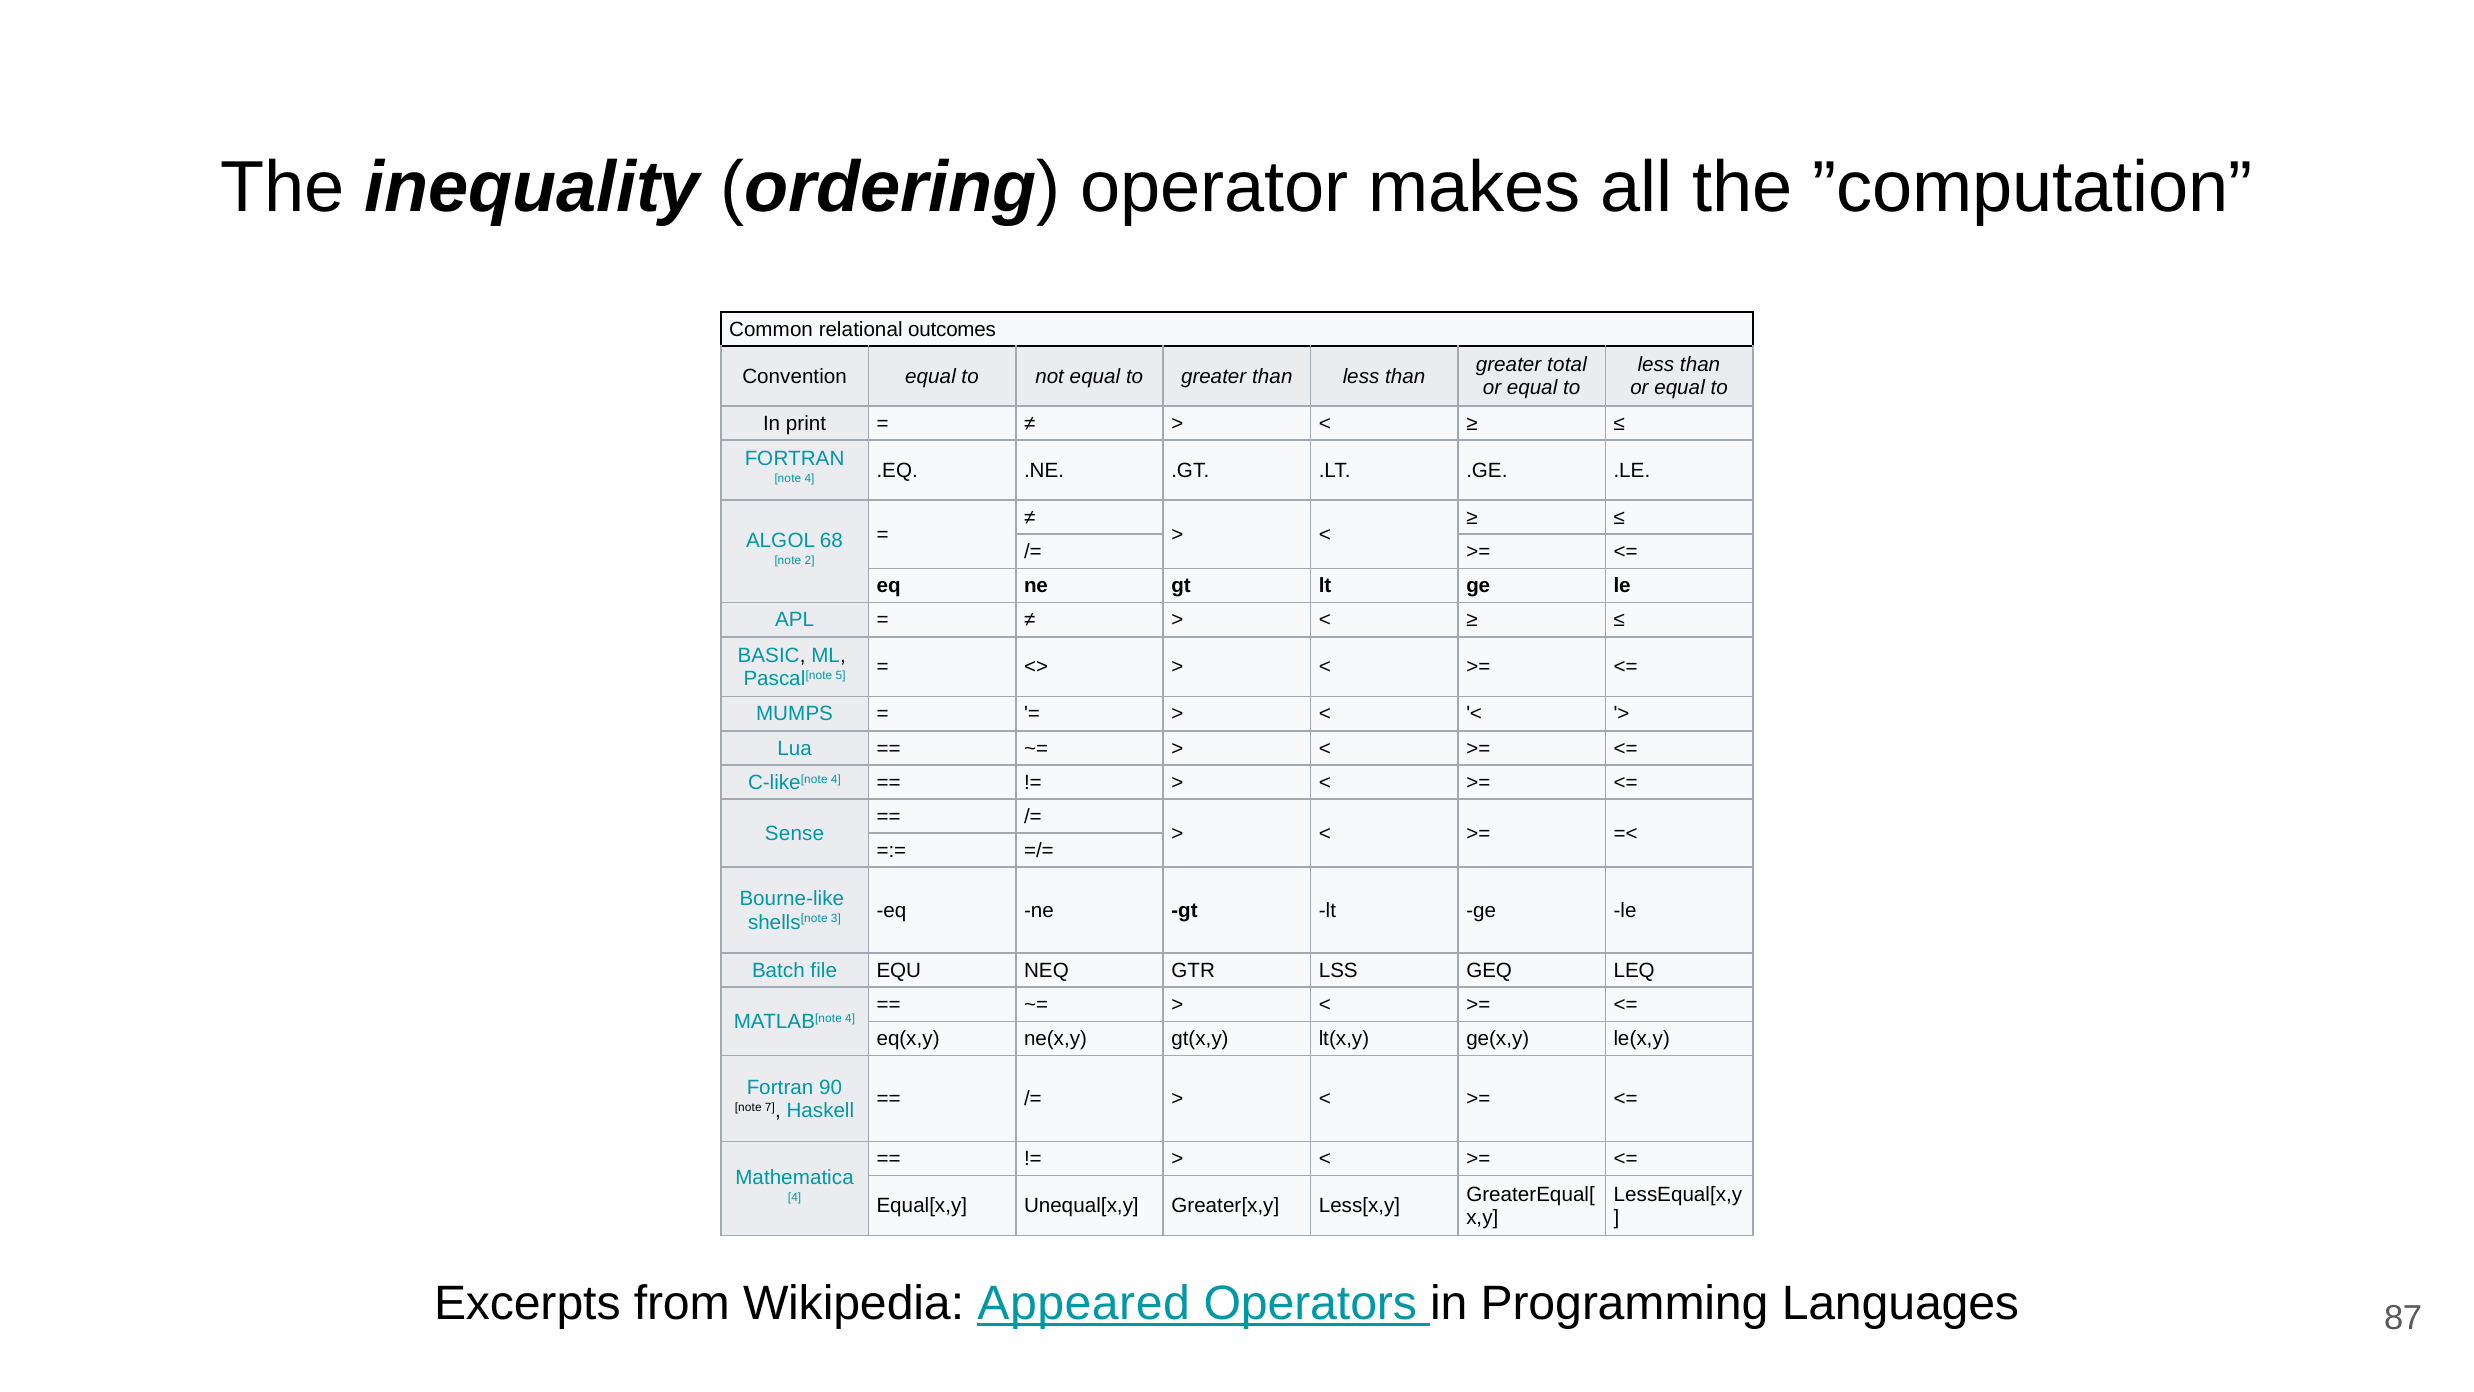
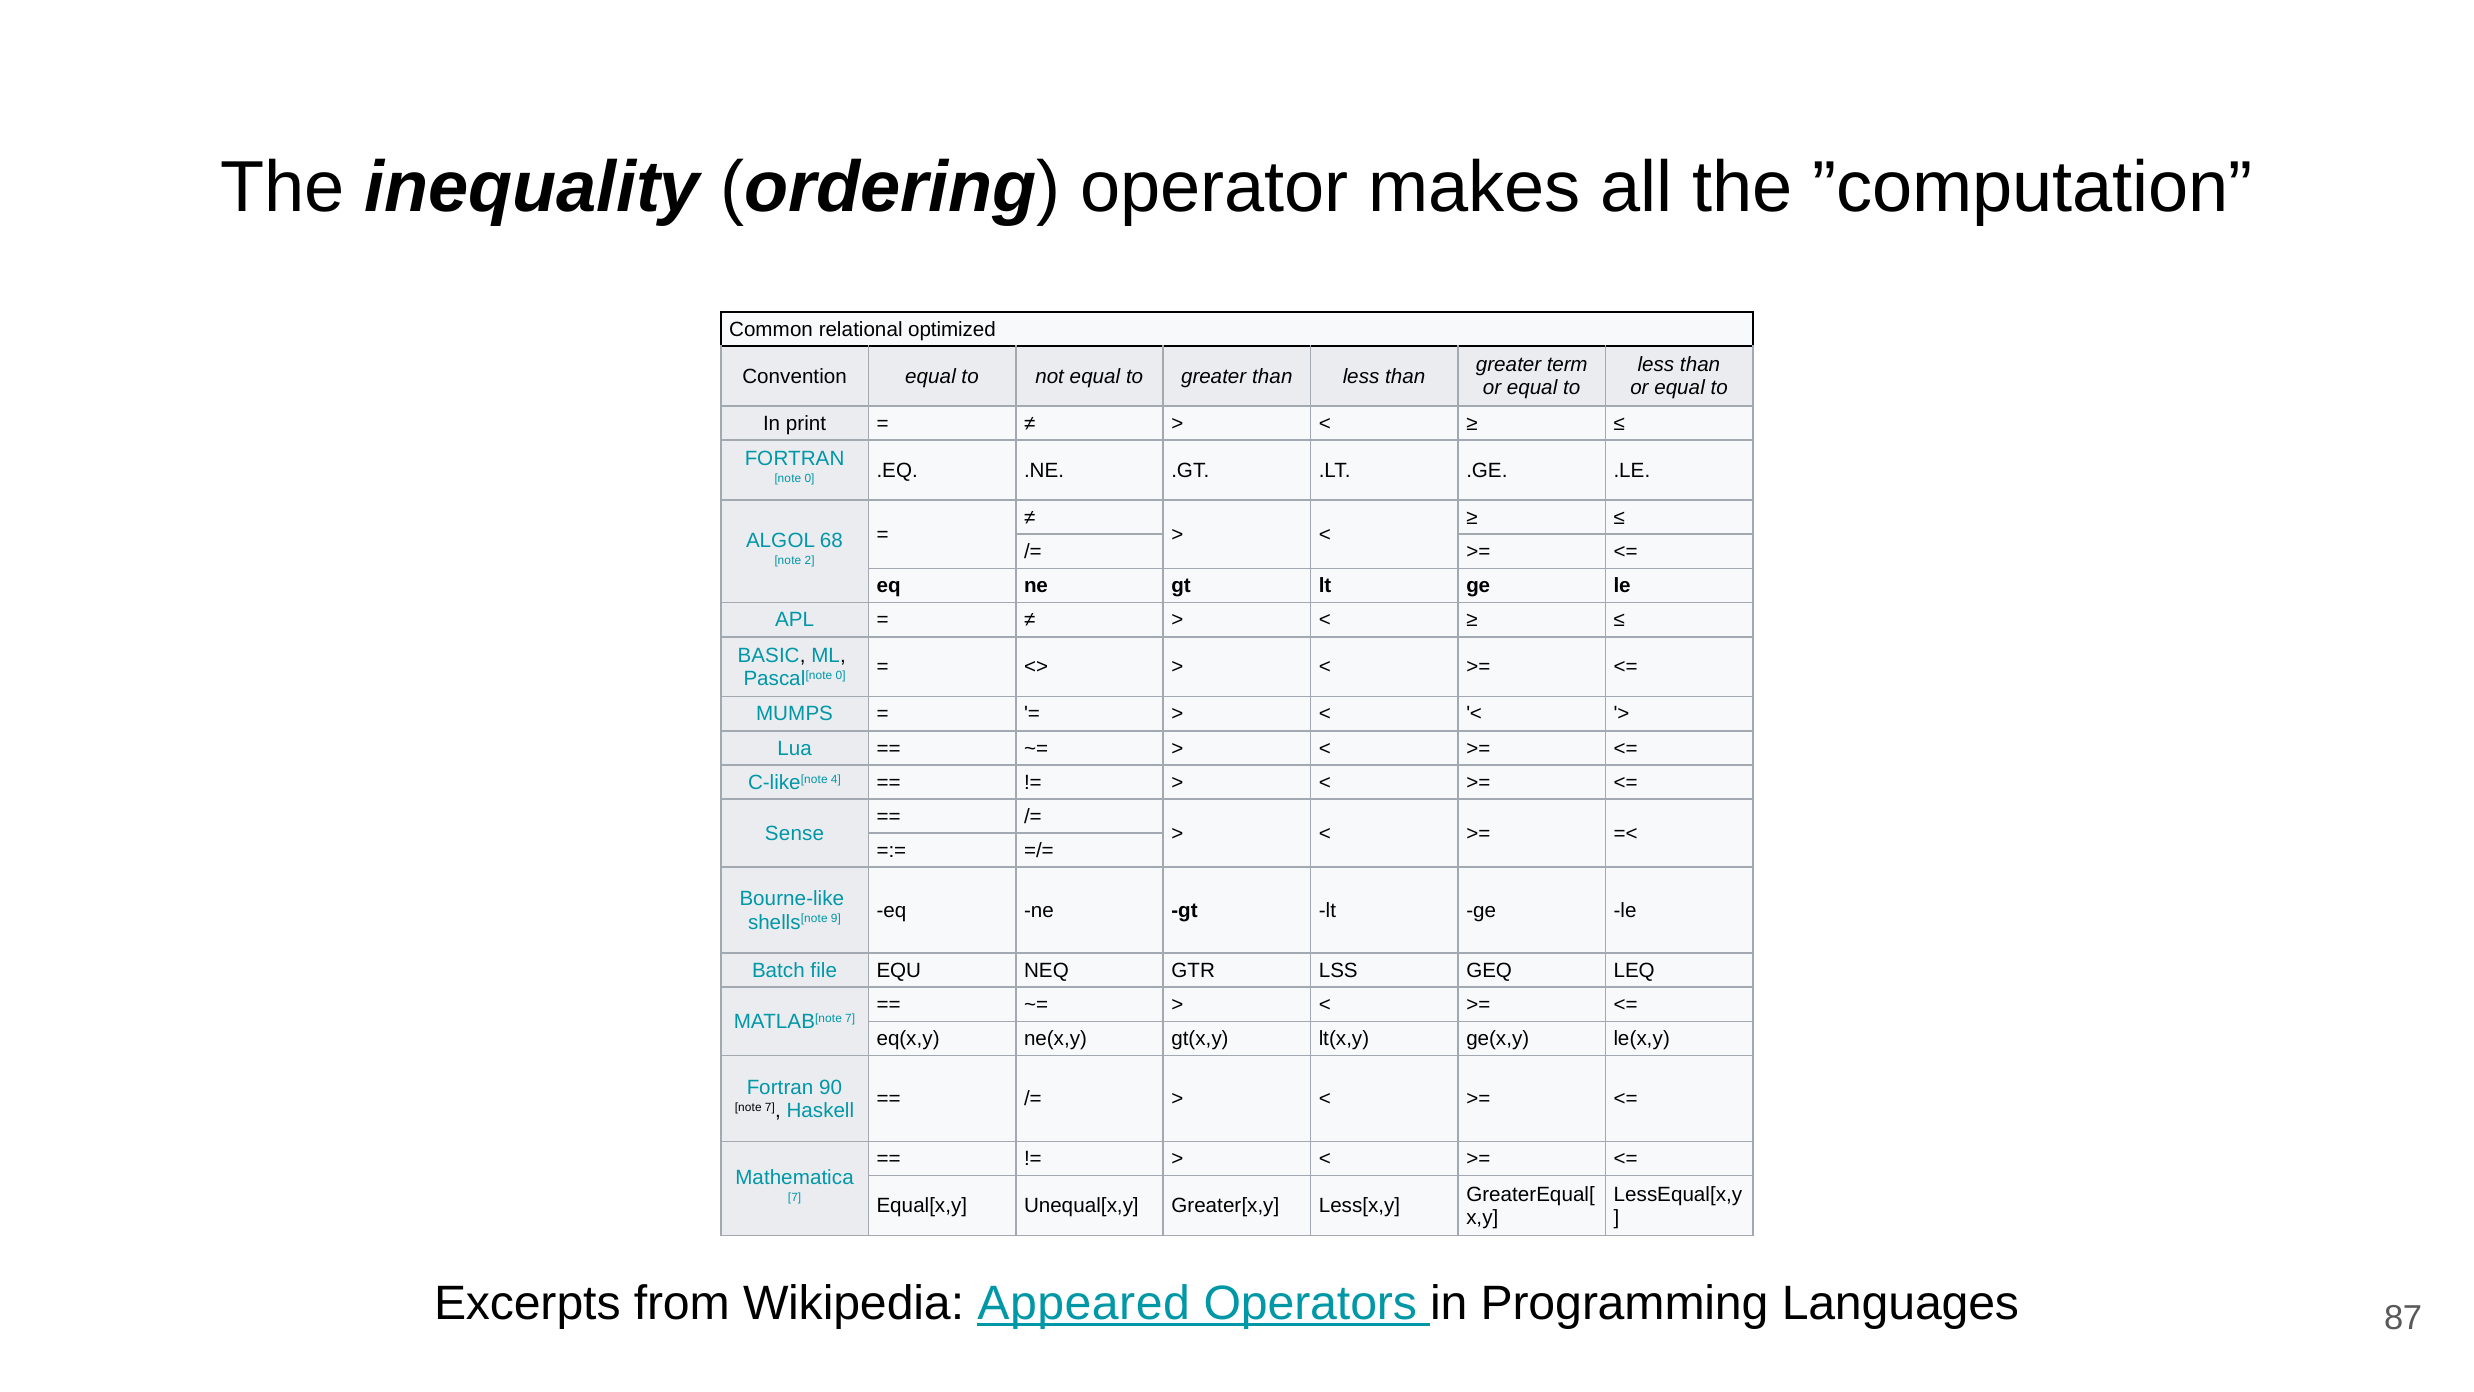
outcomes: outcomes -> optimized (952, 329)
total: total -> term (1567, 365)
4: 4 -> 0 (810, 479)
Pascal[note 5: 5 -> 0 (841, 675)
3: 3 -> 9 (836, 919)
MATLAB[note 4: 4 -> 7 (850, 1018)
4: 4 -> 7 (795, 1197)
